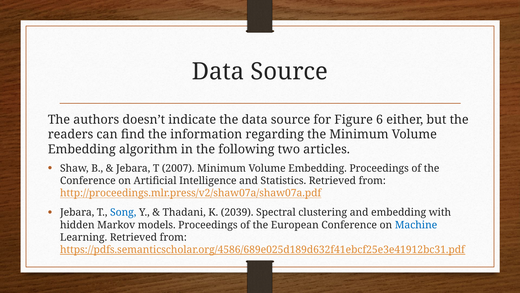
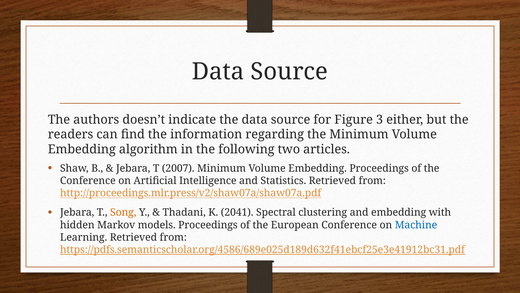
6: 6 -> 3 (380, 119)
Song colour: blue -> orange (123, 212)
2039: 2039 -> 2041 (237, 212)
